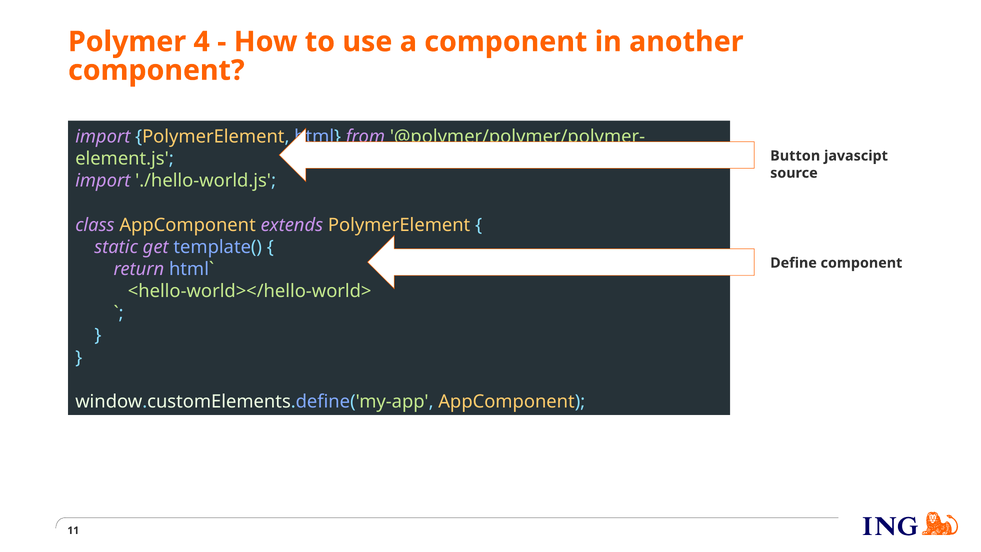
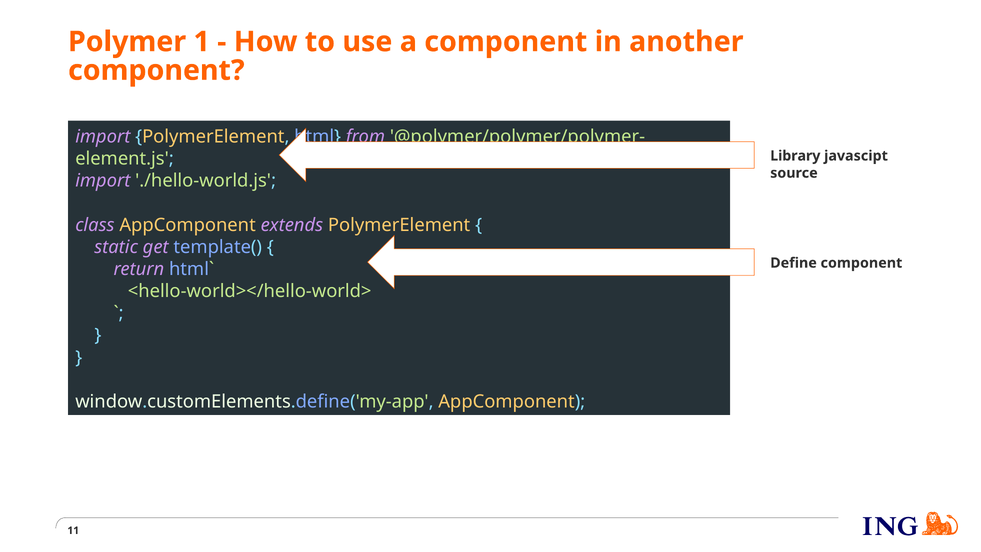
4: 4 -> 1 (202, 42)
Button: Button -> Library (795, 156)
